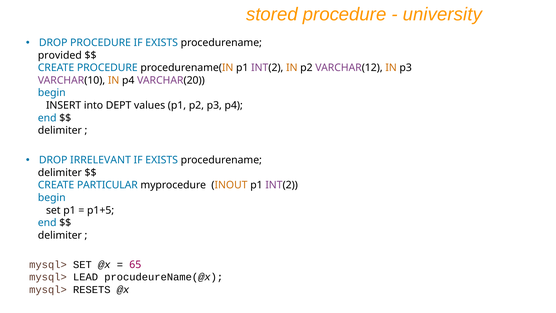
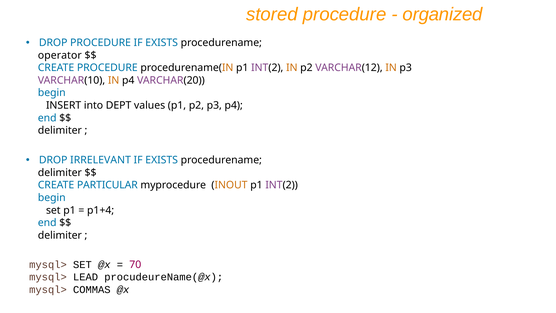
university: university -> organized (443, 14)
provided: provided -> operator (60, 55)
p1+5: p1+5 -> p1+4 (101, 210)
65: 65 -> 70 (135, 264)
RESETS: RESETS -> COMMAS (92, 290)
